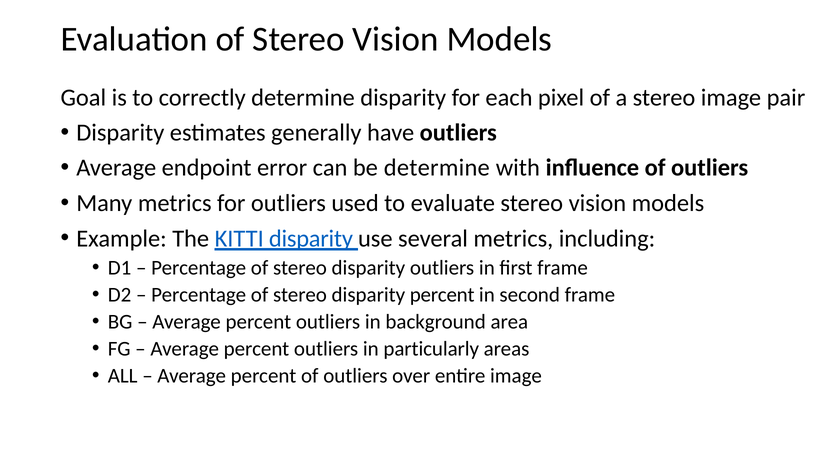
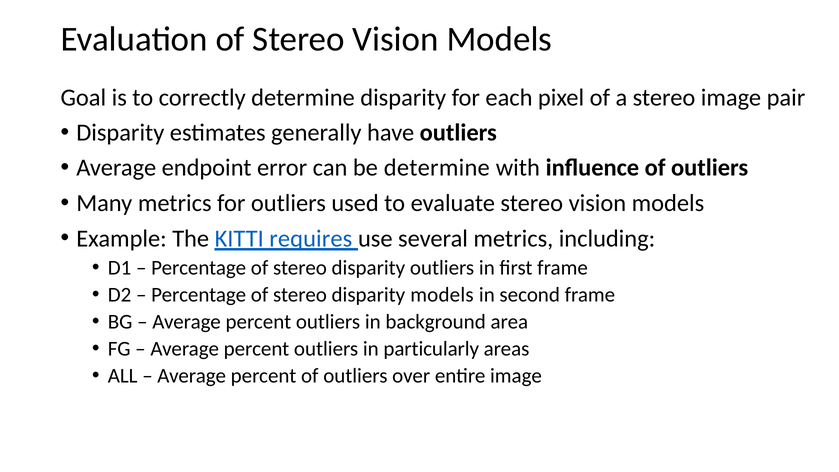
KITTI disparity: disparity -> requires (311, 239)
disparity percent: percent -> models (442, 295)
